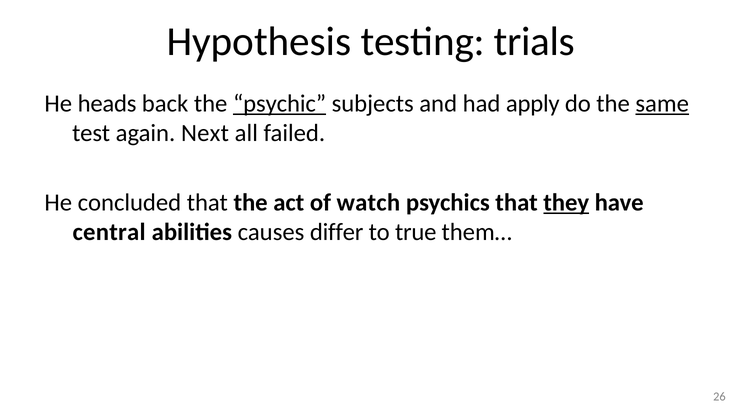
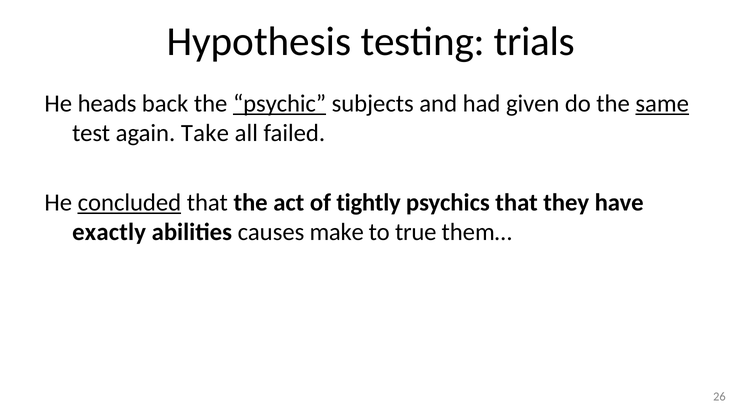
apply: apply -> given (533, 104)
Next: Next -> Take (205, 133)
concluded underline: none -> present (129, 202)
watch: watch -> tightly (369, 202)
they underline: present -> none (566, 202)
central: central -> exactly (109, 232)
differ: differ -> make (337, 232)
